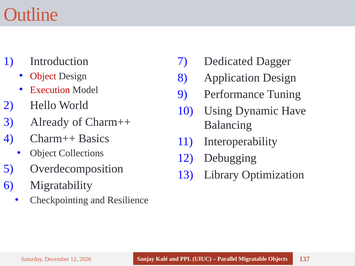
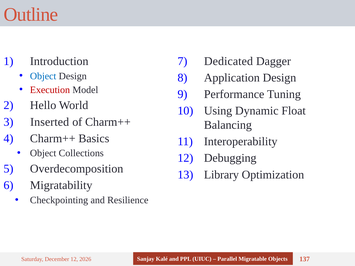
Object colour: red -> blue (43, 76)
Have: Have -> Float (294, 111)
Already: Already -> Inserted (50, 122)
